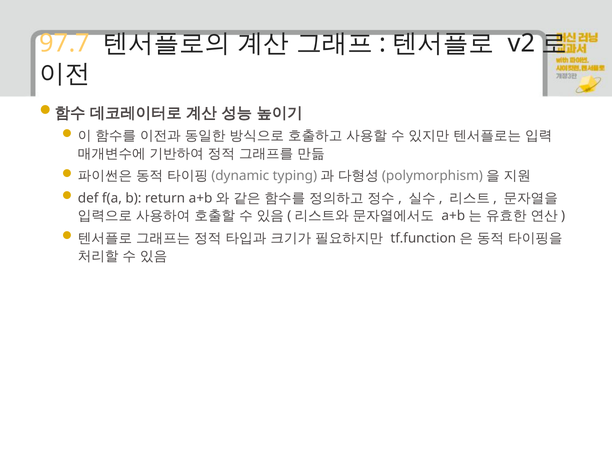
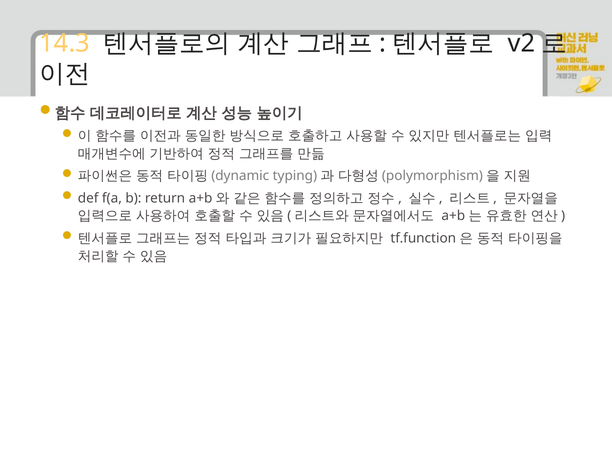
97.7: 97.7 -> 14.3 (65, 43)
